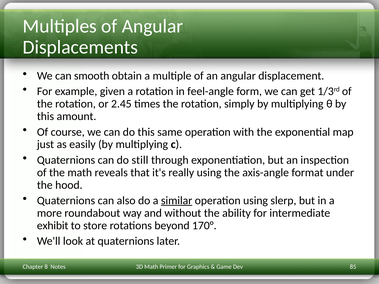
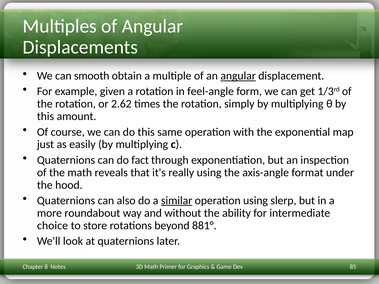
angular underline: none -> present (238, 76)
2.45: 2.45 -> 2.62 (121, 104)
still: still -> fact (140, 160)
exhibit: exhibit -> choice (53, 226)
170°: 170° -> 881° (204, 226)
